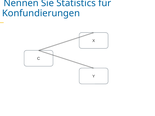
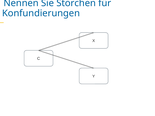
Statistics: Statistics -> Störchen (76, 3)
